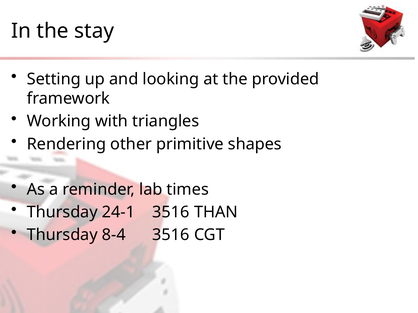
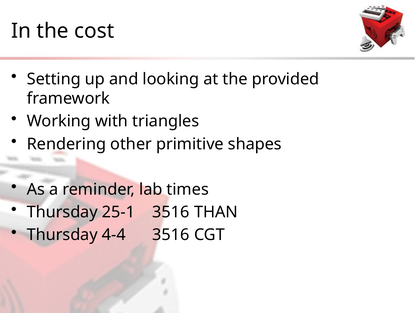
stay: stay -> cost (94, 31)
24-1: 24-1 -> 25-1 (118, 213)
8-4: 8-4 -> 4-4 (114, 235)
